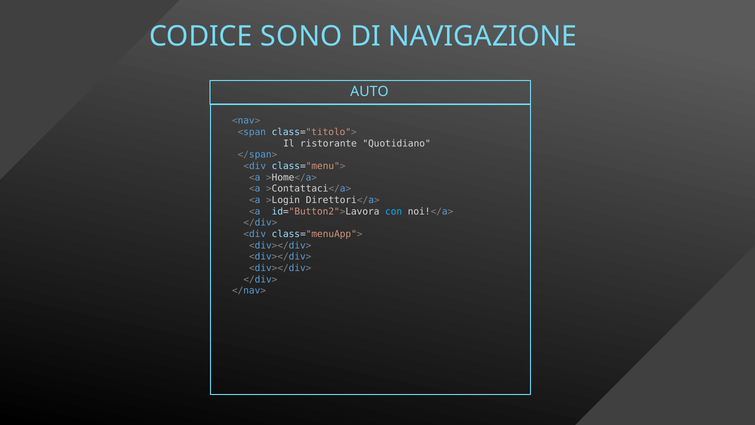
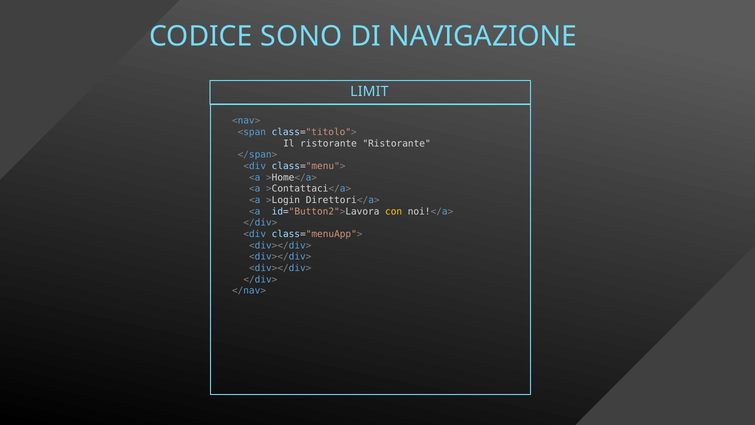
AUTO: AUTO -> LIMIT (369, 92)
ristorante Quotidiano: Quotidiano -> Ristorante (397, 143)
con colour: light blue -> yellow (394, 211)
